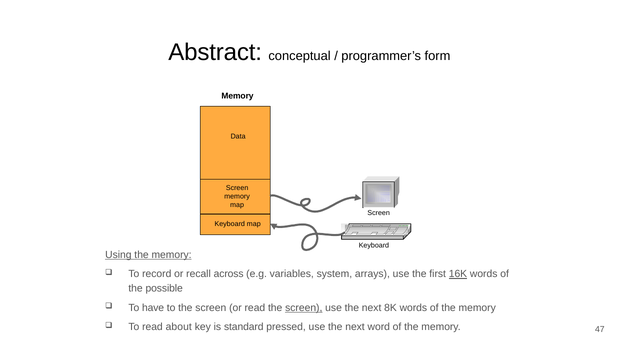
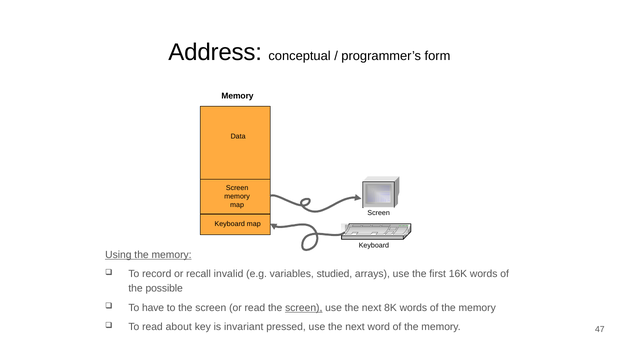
Abstract: Abstract -> Address (215, 52)
across: across -> invalid (229, 274)
system: system -> studied (334, 274)
16K underline: present -> none (458, 274)
standard: standard -> invariant (244, 327)
